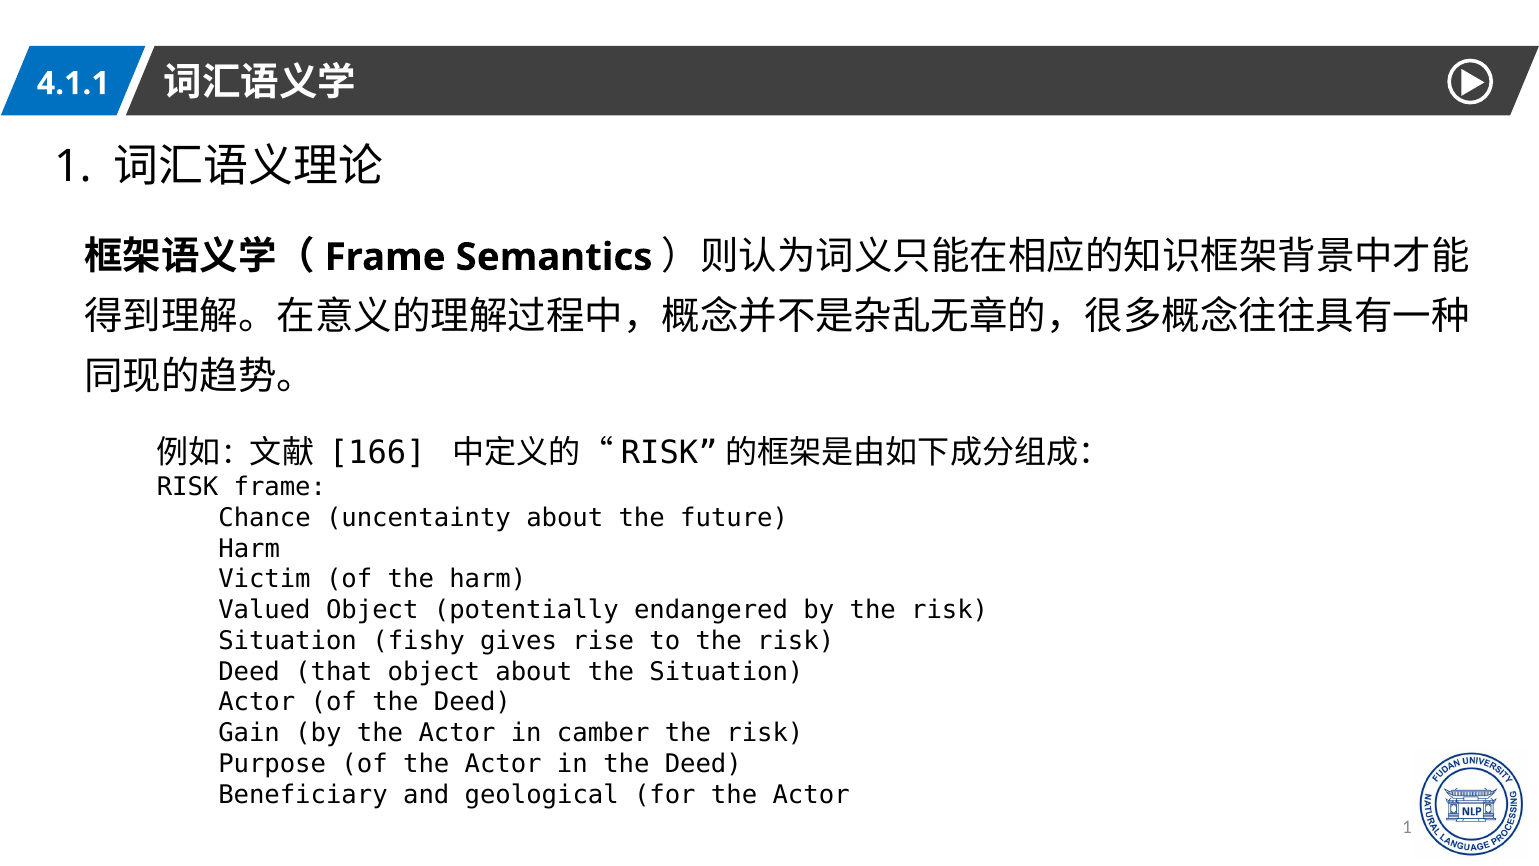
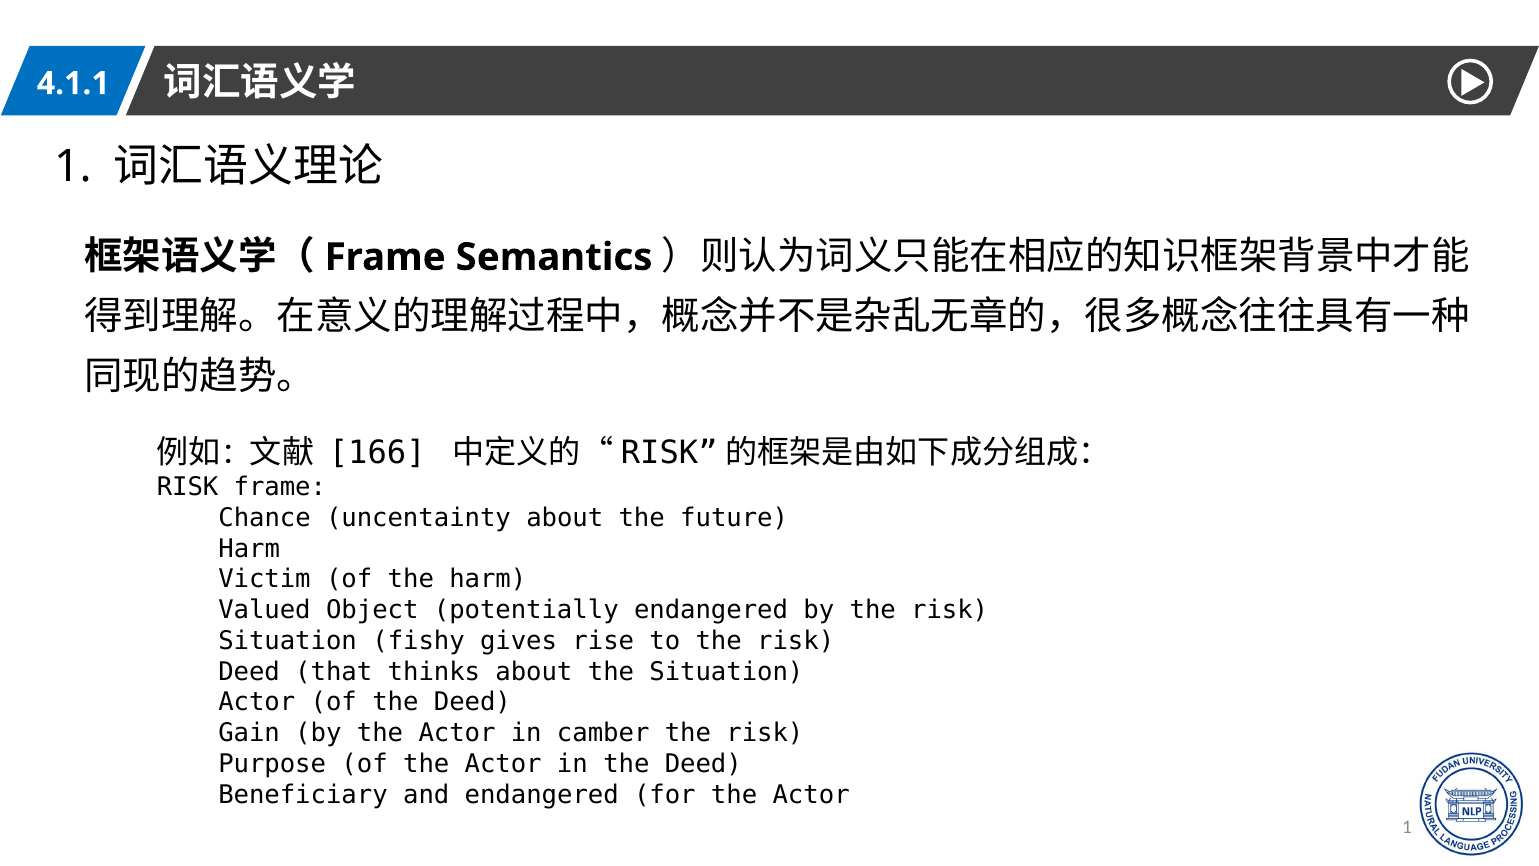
that object: object -> thinks (434, 671)
and geological: geological -> endangered (542, 795)
